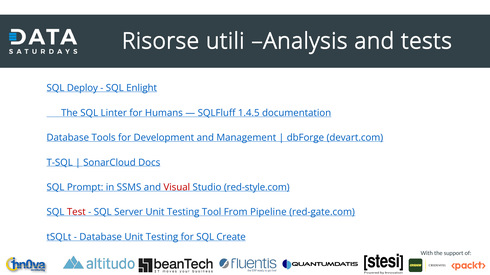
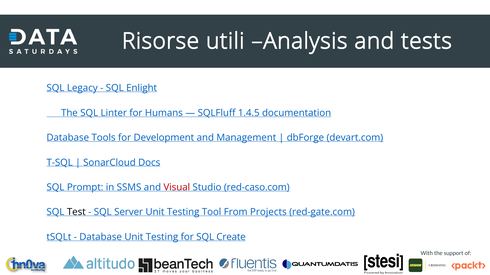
Deploy: Deploy -> Legacy (82, 88)
red-style.com: red-style.com -> red-caso.com (257, 188)
Test colour: red -> black (76, 213)
Pipeline: Pipeline -> Projects (268, 213)
